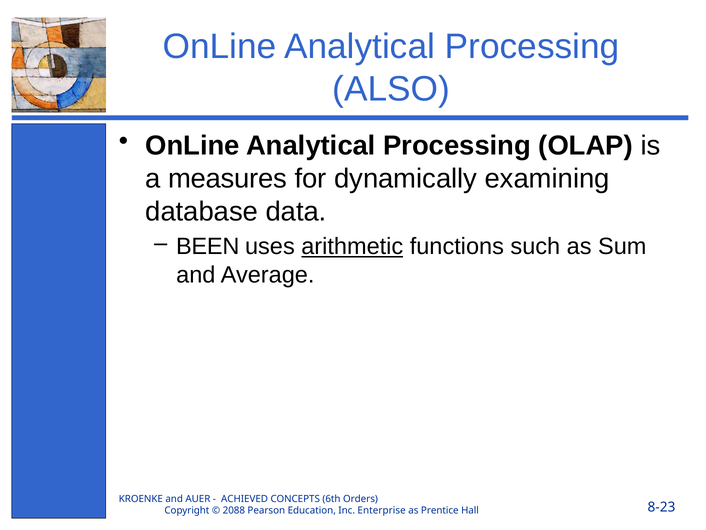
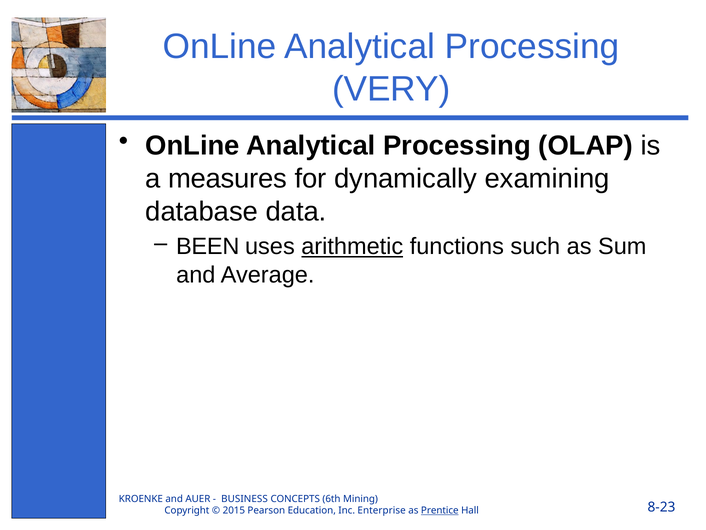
ALSO: ALSO -> VERY (391, 89)
ACHIEVED: ACHIEVED -> BUSINESS (244, 498)
Orders: Orders -> Mining (360, 498)
2088: 2088 -> 2015 (234, 510)
Prentice underline: none -> present (440, 510)
